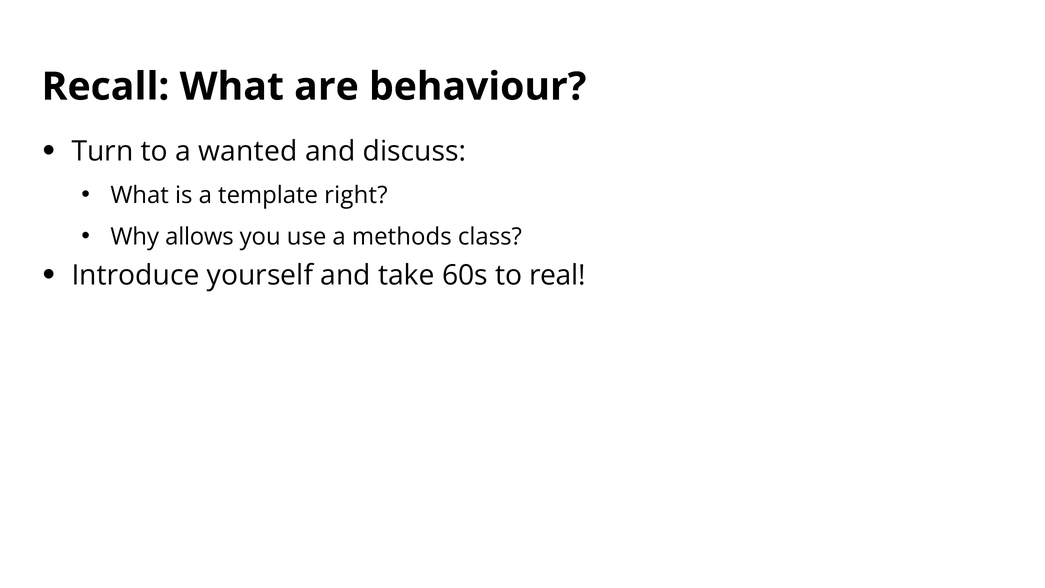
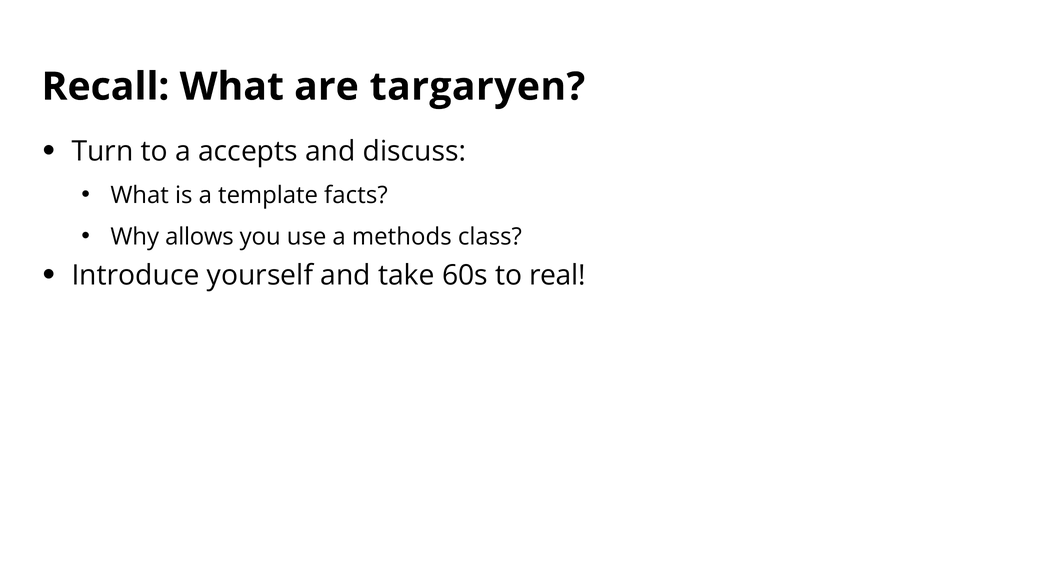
behaviour: behaviour -> targaryen (477, 87)
wanted: wanted -> accepts (248, 151)
right: right -> facts (356, 195)
